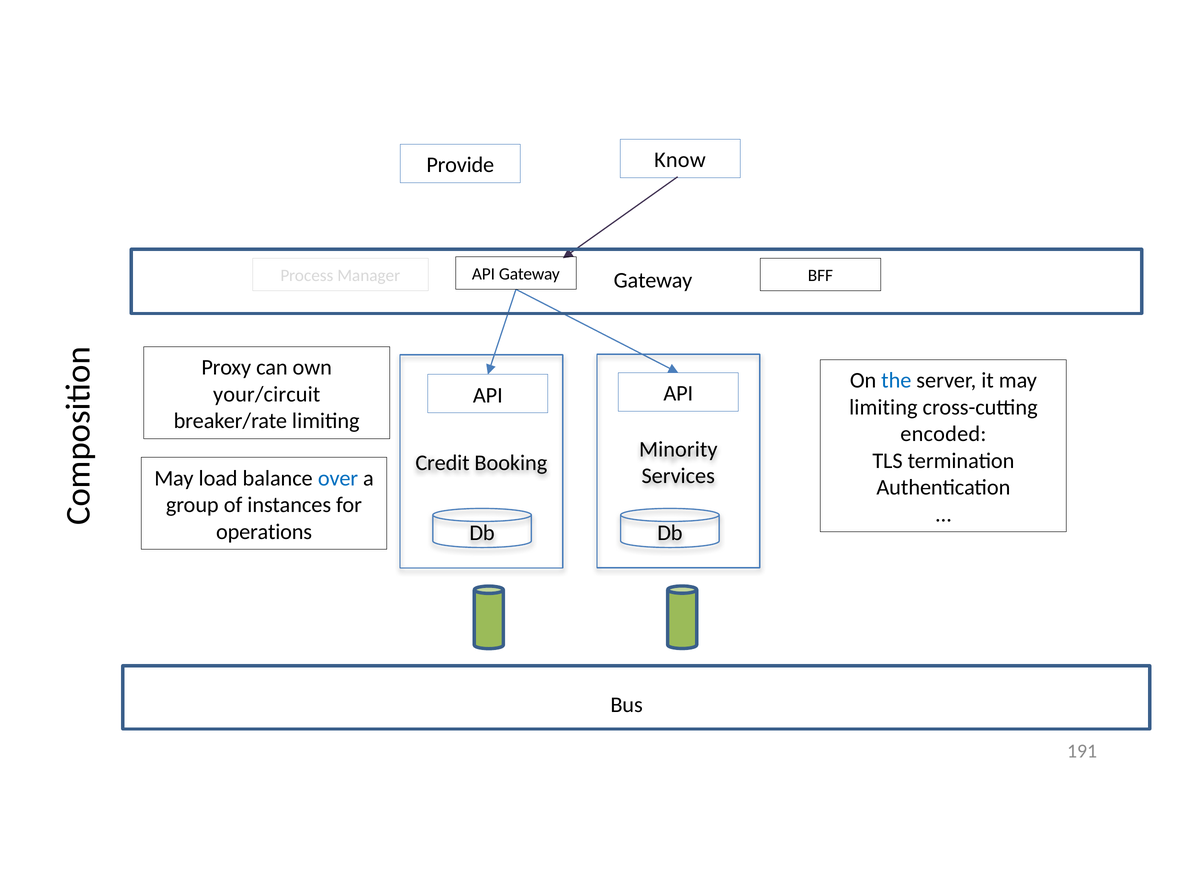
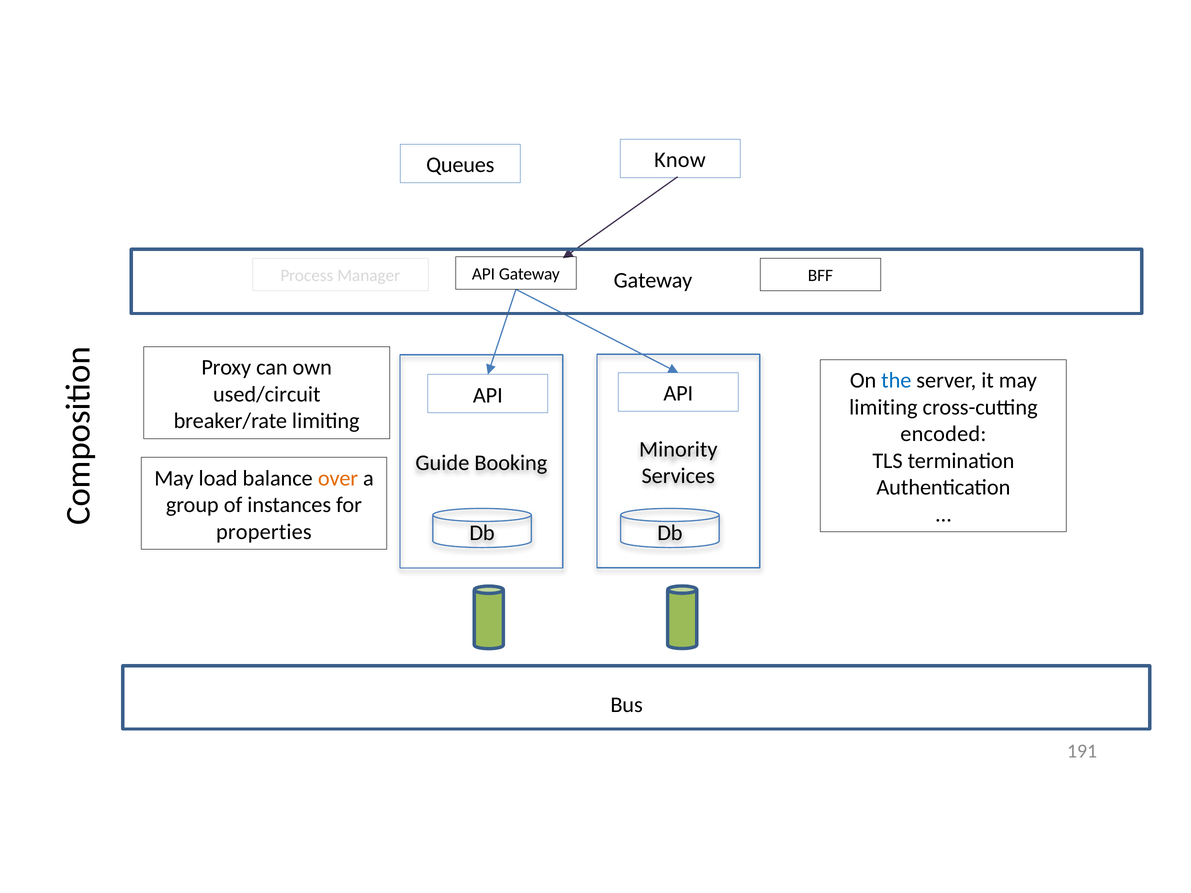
Provide: Provide -> Queues (460, 165)
your/circuit: your/circuit -> used/circuit (267, 394)
Credit: Credit -> Guide (442, 463)
over colour: blue -> orange (338, 478)
operations: operations -> properties (264, 532)
